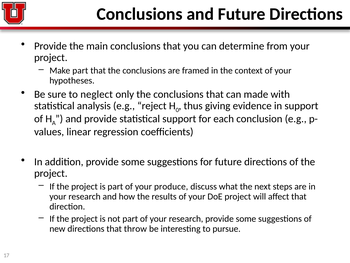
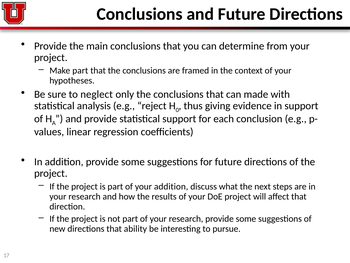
your produce: produce -> addition (171, 186)
throw: throw -> ability (135, 228)
